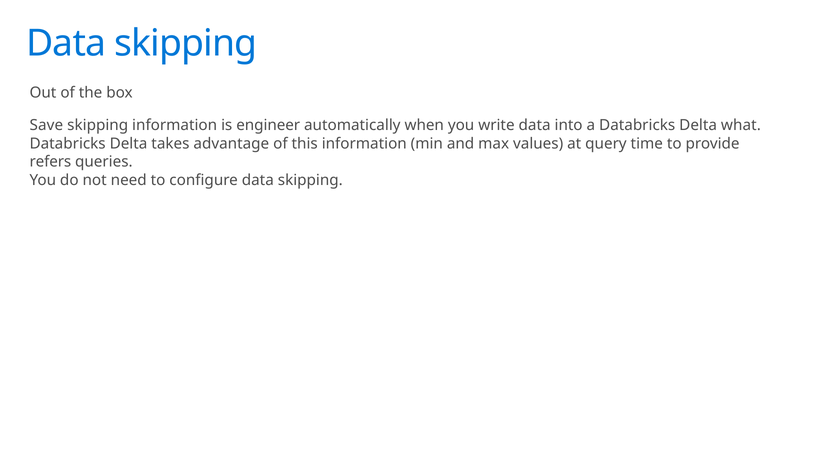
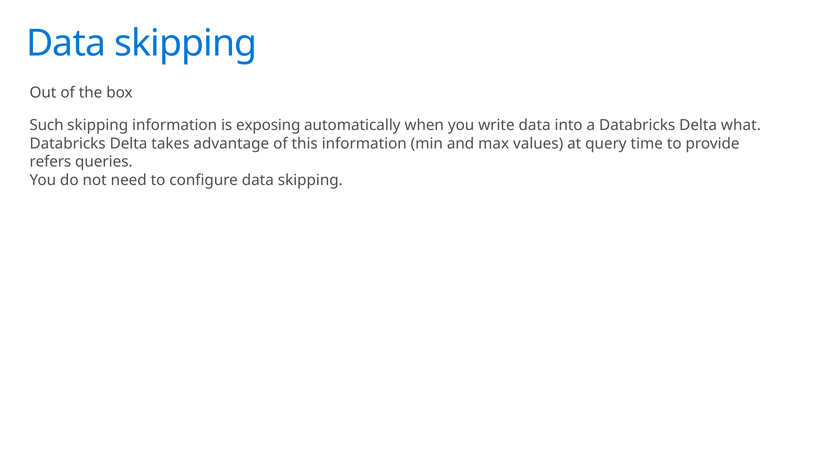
Save: Save -> Such (47, 125)
engineer: engineer -> exposing (268, 125)
